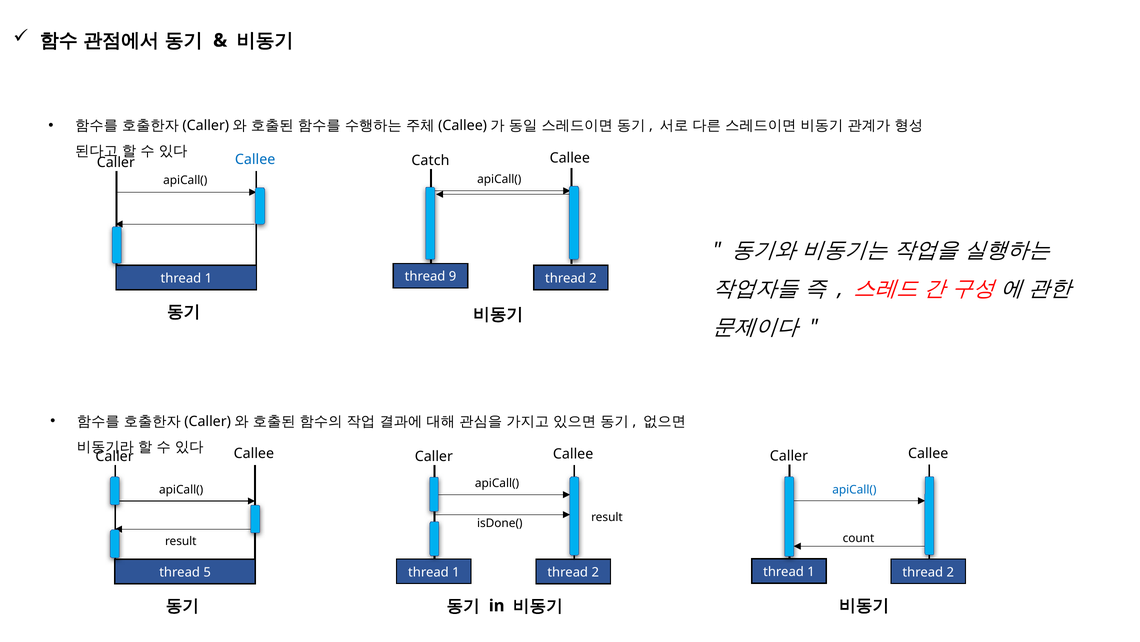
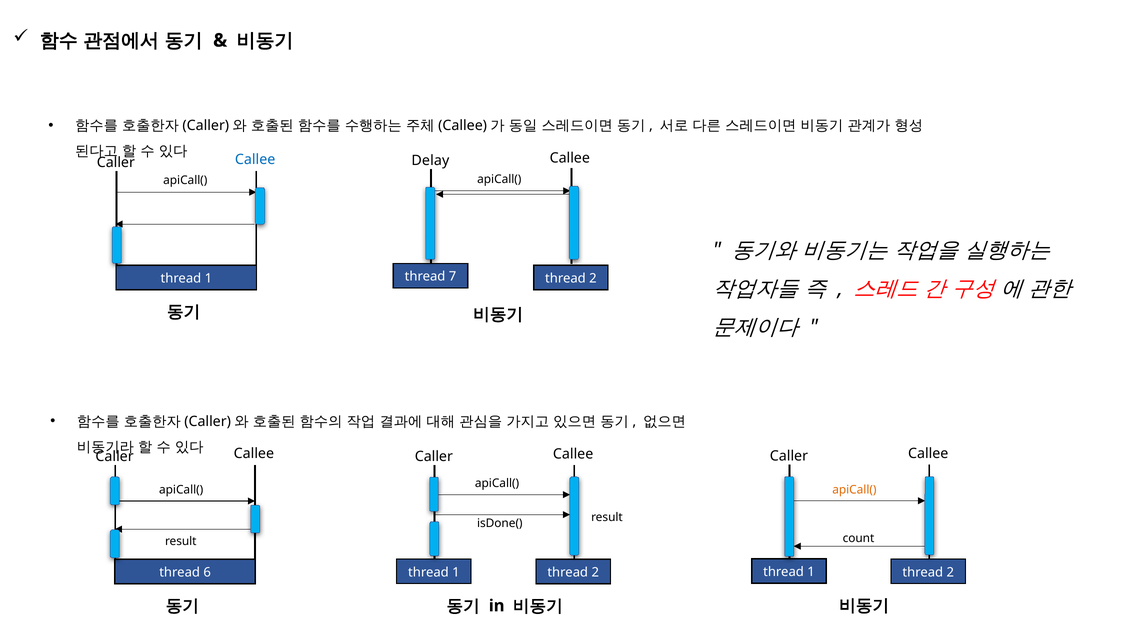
Catch: Catch -> Delay (430, 161)
9: 9 -> 7 (453, 276)
apiCall( colour: blue -> orange (854, 489)
5: 5 -> 6 (207, 572)
